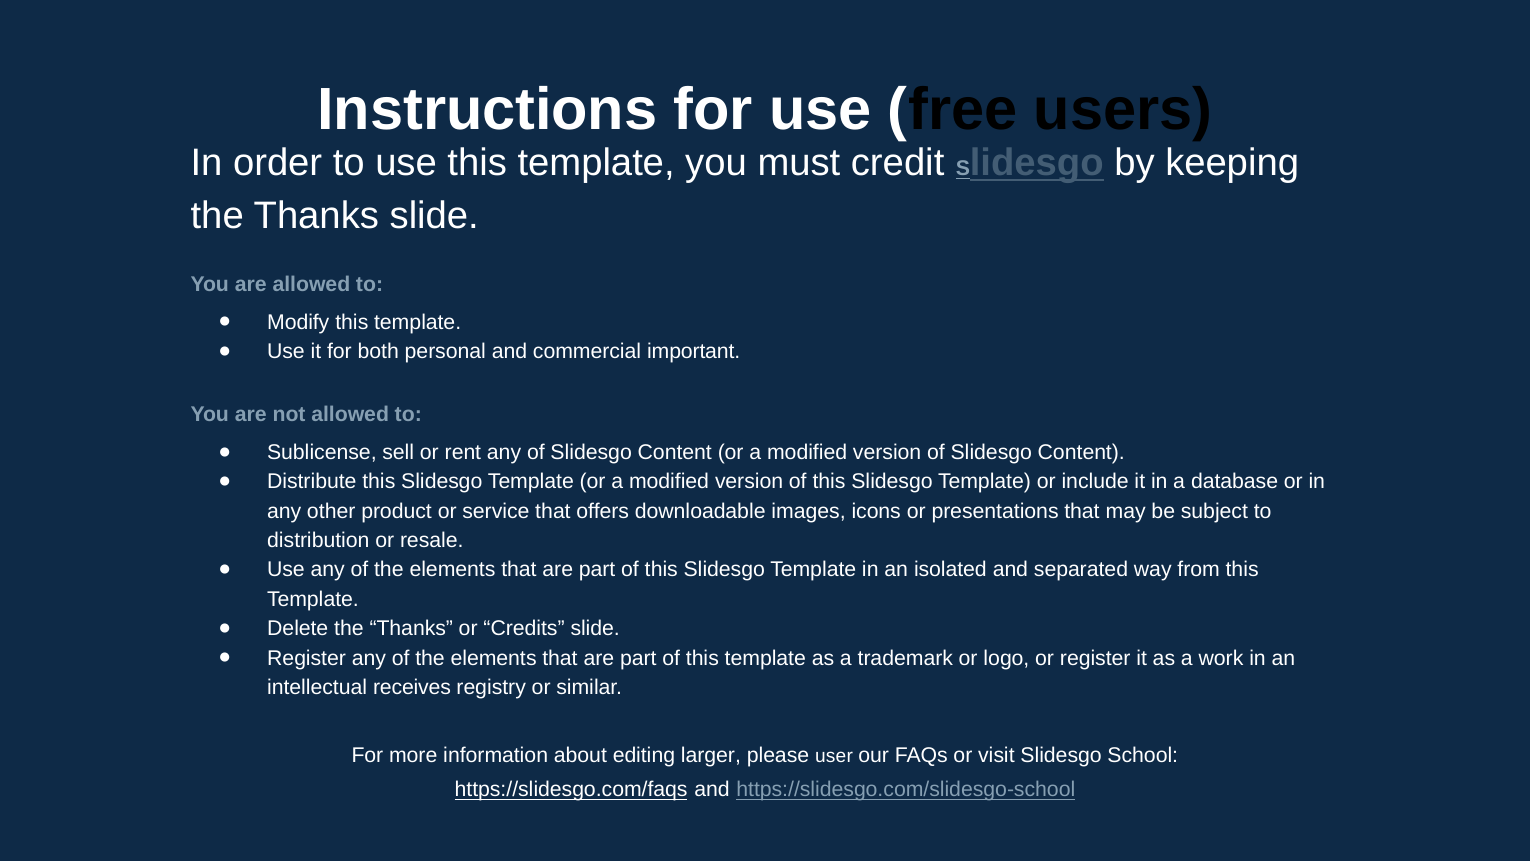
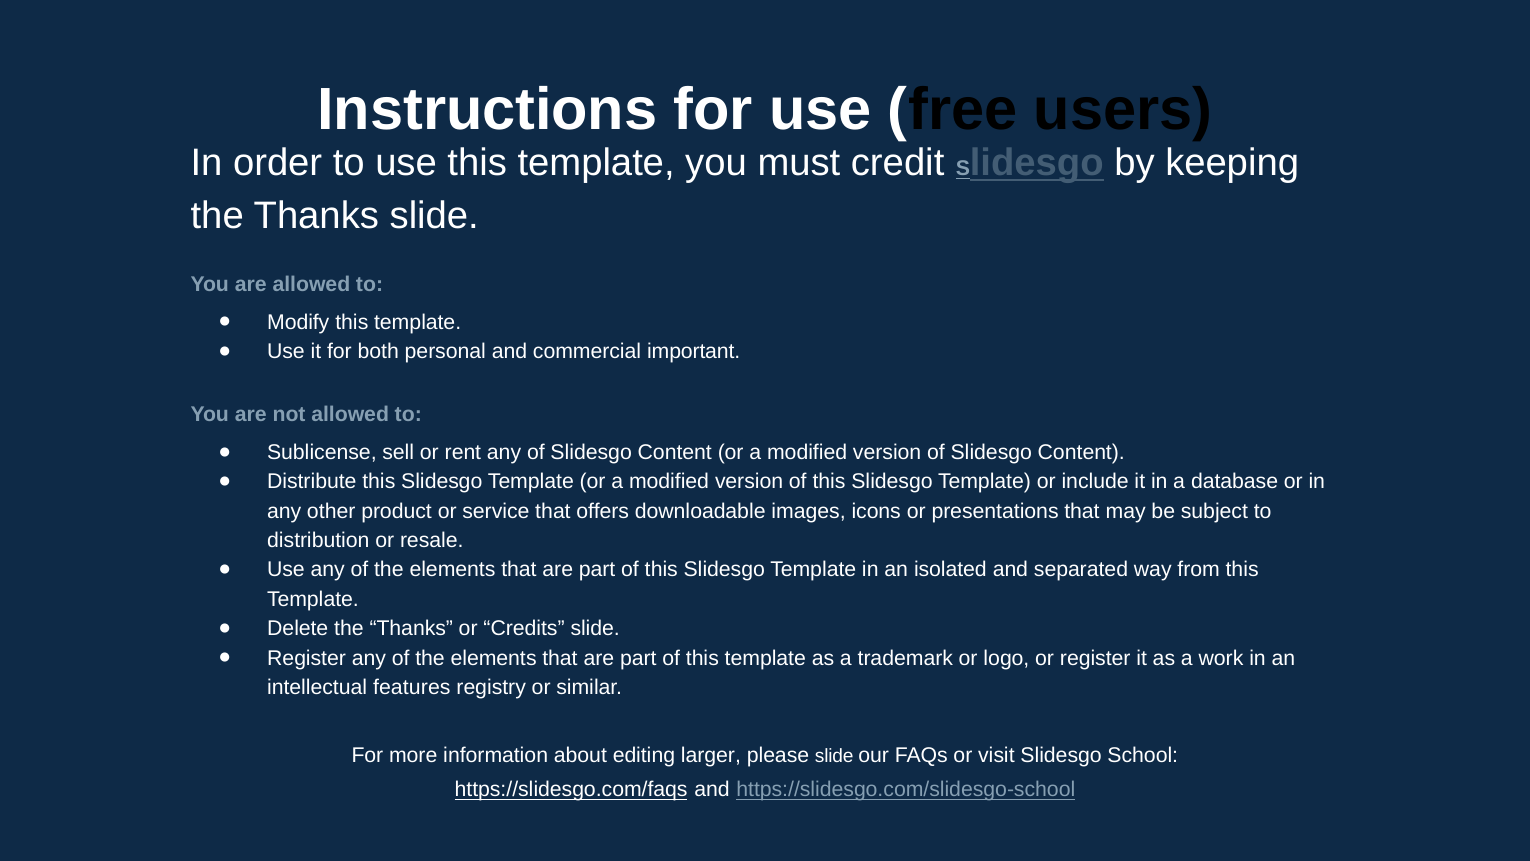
receives: receives -> features (412, 687)
please user: user -> slide (834, 756)
